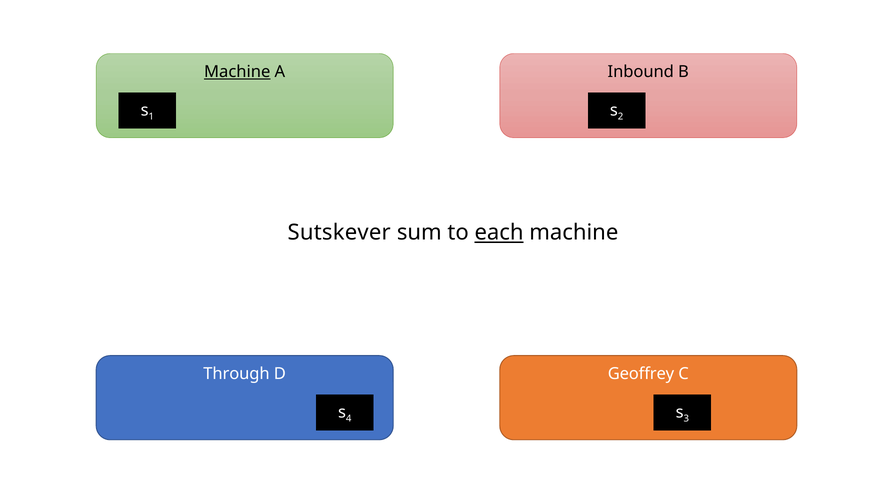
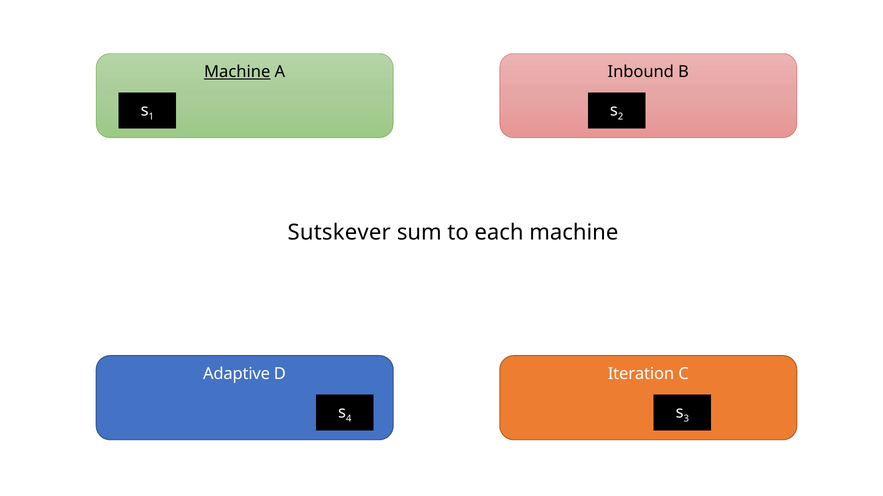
each underline: present -> none (499, 233)
Through: Through -> Adaptive (237, 374)
Geoffrey: Geoffrey -> Iteration (641, 374)
